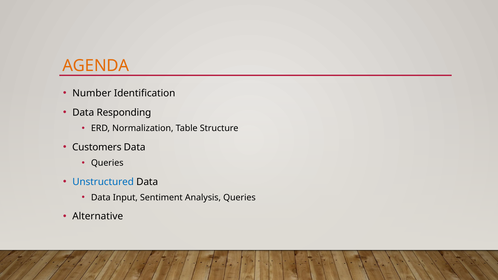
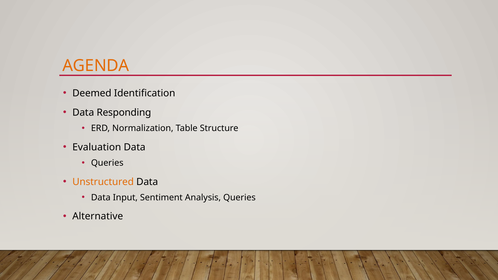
Number: Number -> Deemed (92, 93)
Customers: Customers -> Evaluation (97, 147)
Unstructured colour: blue -> orange (103, 182)
